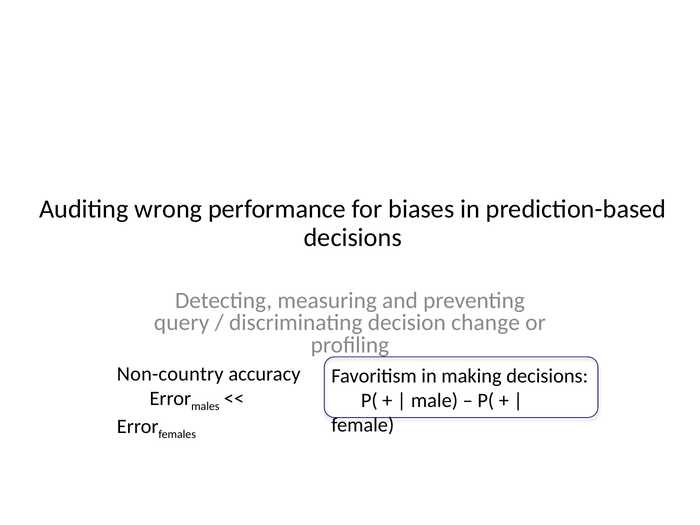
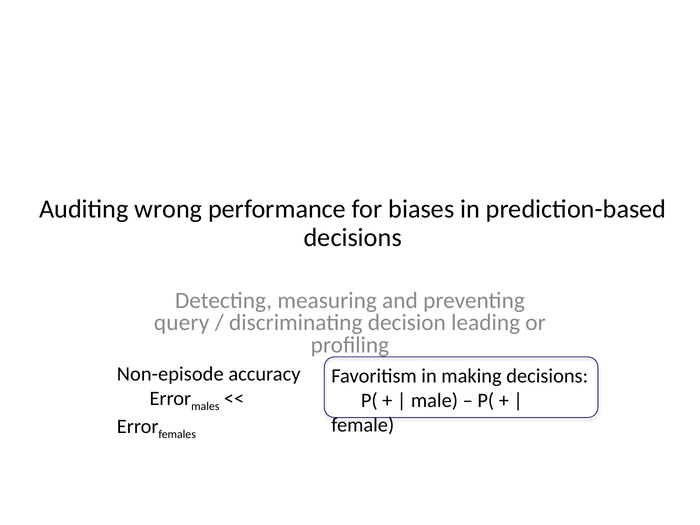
change: change -> leading (486, 323)
Non-country: Non-country -> Non-episode (170, 374)
